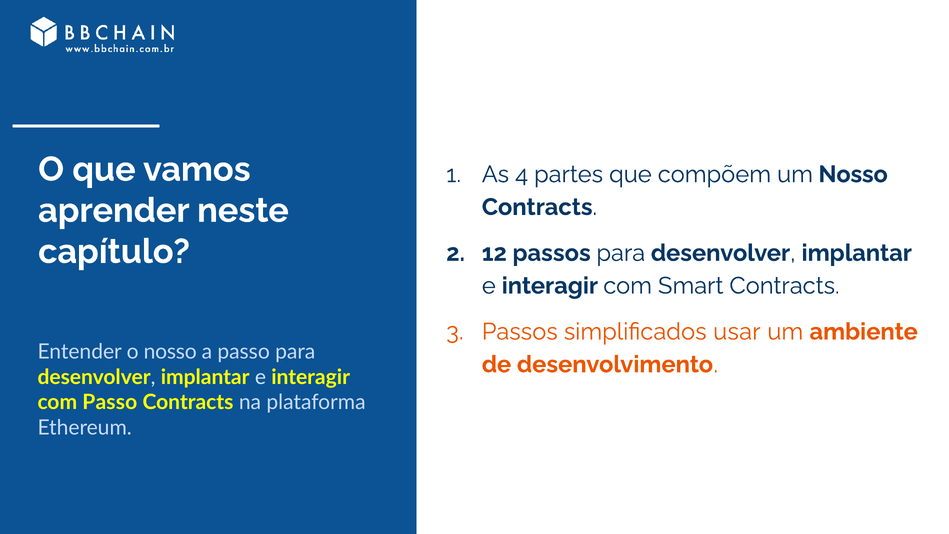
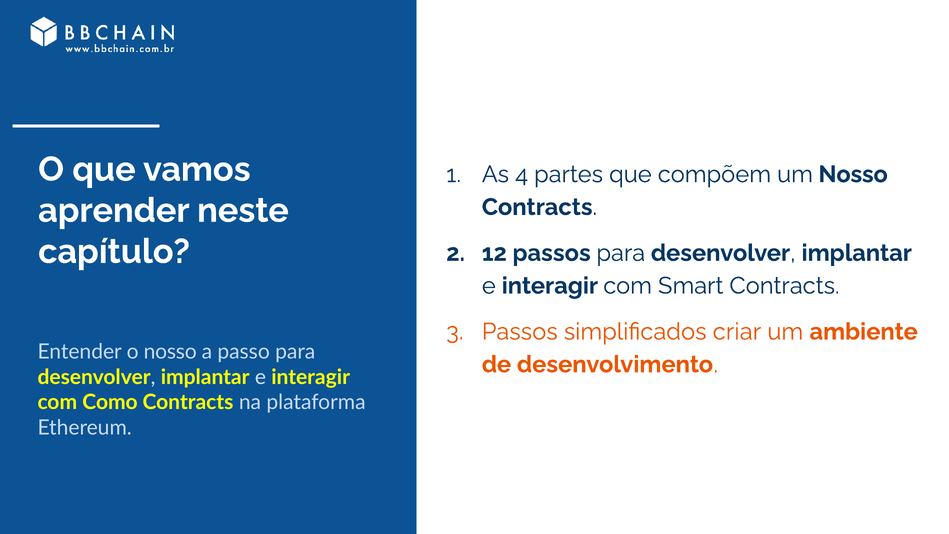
usar: usar -> criar (737, 332)
com Passo: Passo -> Como (110, 402)
